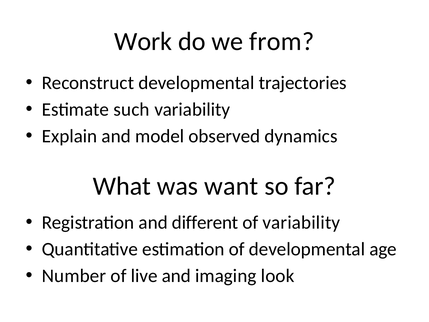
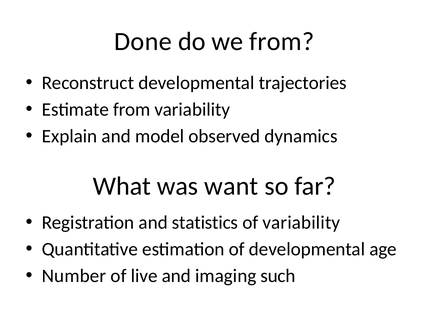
Work: Work -> Done (143, 42)
Estimate such: such -> from (132, 110)
different: different -> statistics (205, 222)
look: look -> such (278, 276)
